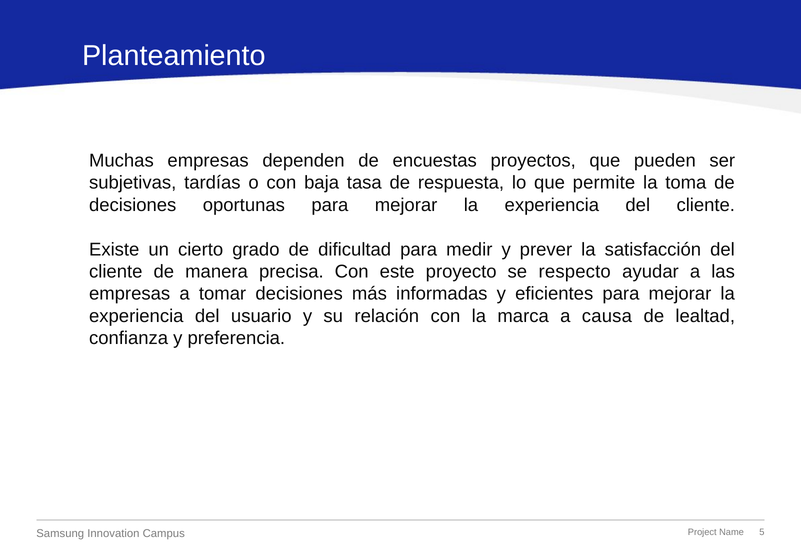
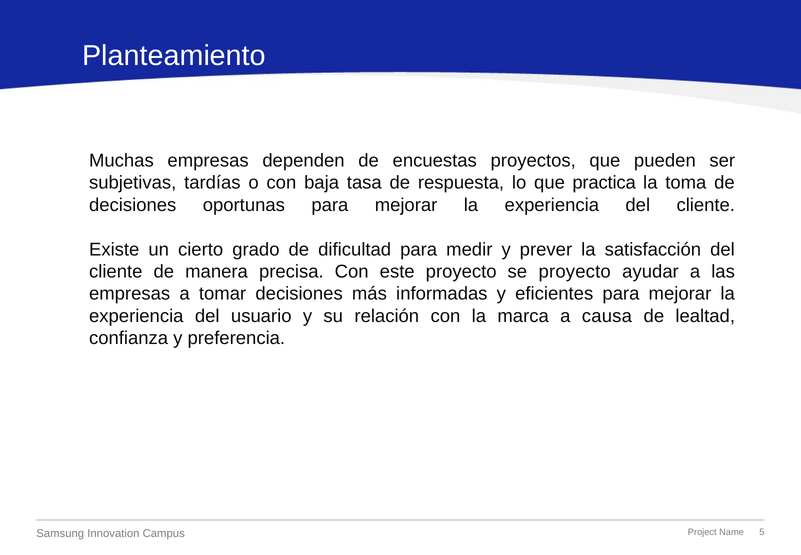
permite: permite -> practica (604, 183)
se respecto: respecto -> proyecto (575, 272)
